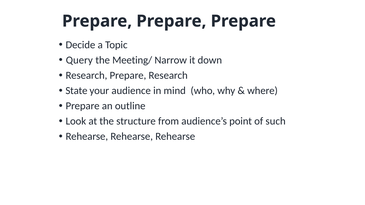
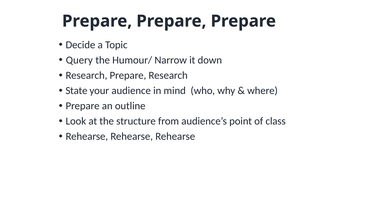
Meeting/: Meeting/ -> Humour/ (132, 60)
such: such -> class (276, 121)
